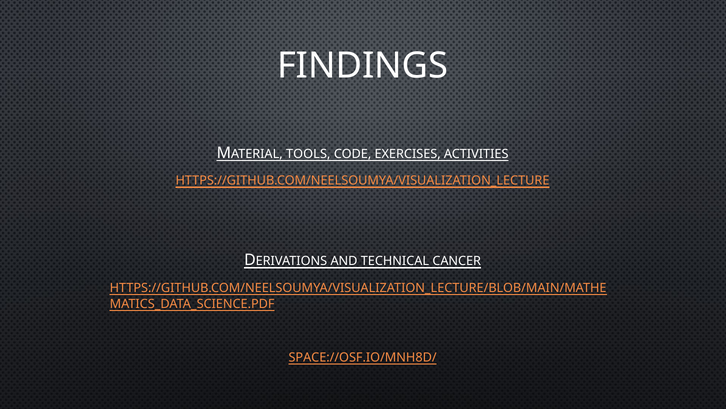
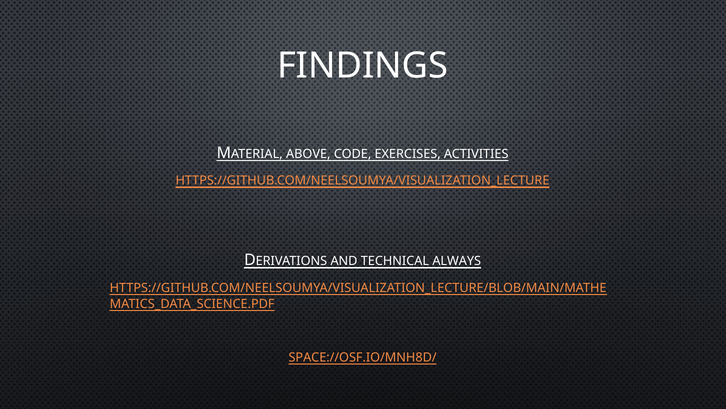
TOOLS: TOOLS -> ABOVE (308, 154)
CANCER: CANCER -> ALWAYS (457, 261)
